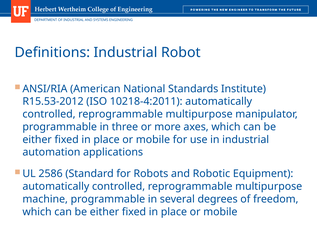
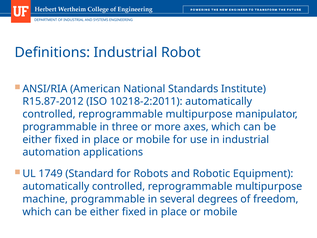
R15.53-2012: R15.53-2012 -> R15.87-2012 (53, 101)
10218-4:2011: 10218-4:2011 -> 10218-2:2011 (146, 101)
2586: 2586 -> 1749 (51, 174)
